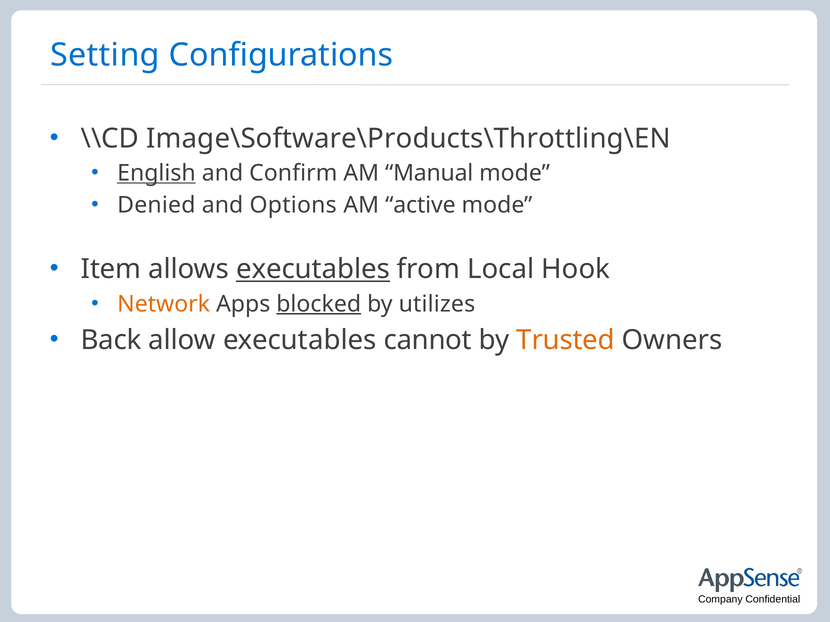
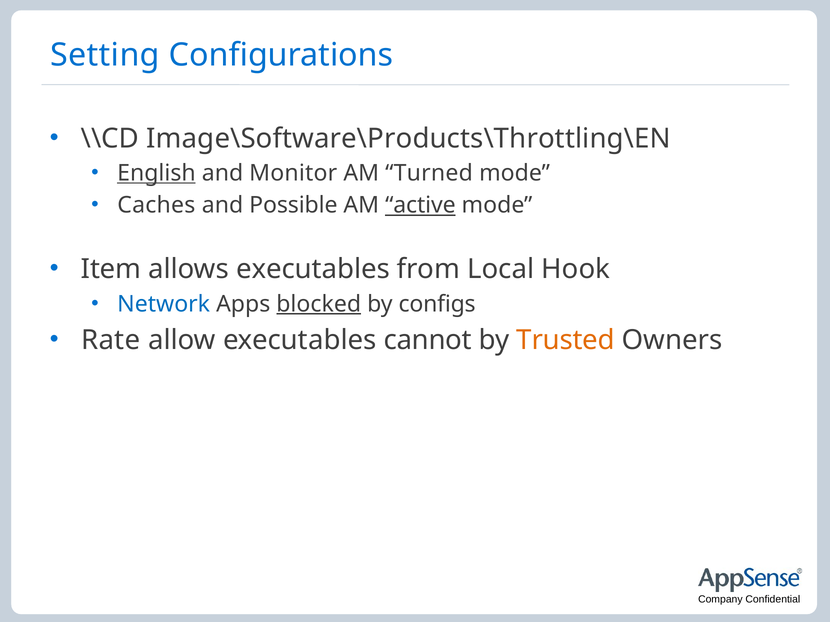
Confirm: Confirm -> Monitor (293, 173)
Manual: Manual -> Turned (429, 173)
Denied: Denied -> Caches (156, 206)
Options: Options -> Possible (293, 206)
active underline: none -> present (420, 206)
executables underline: present -> none (313, 270)
Network colour: orange -> blue (164, 304)
utilizes: utilizes -> configs (437, 304)
Back: Back -> Rate (111, 341)
